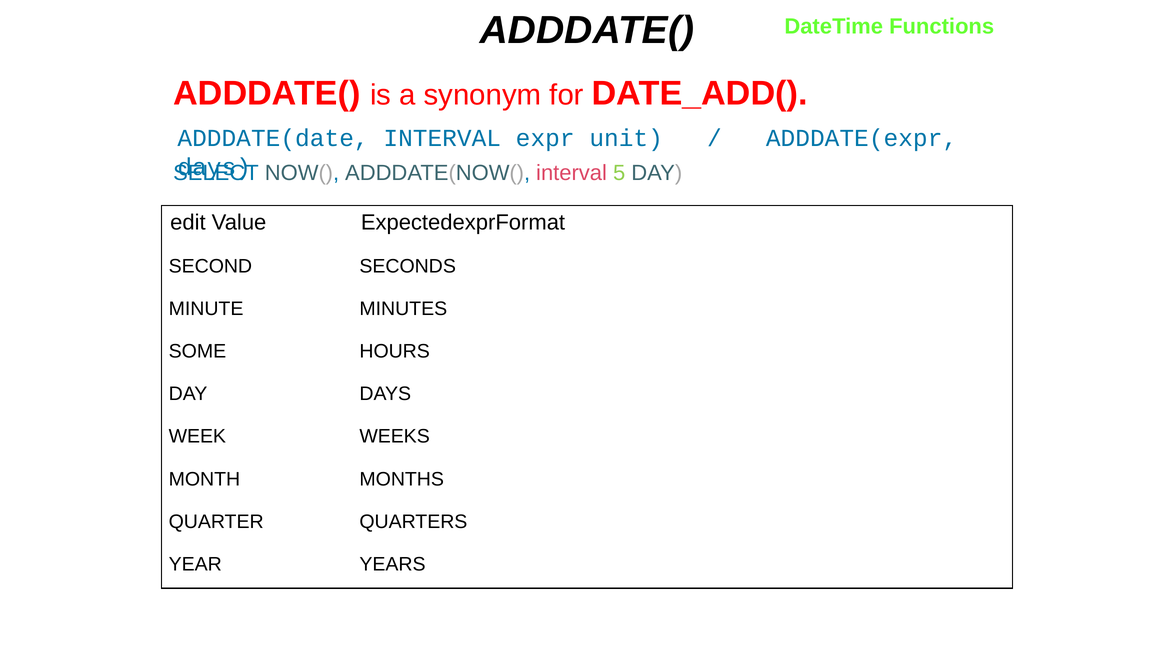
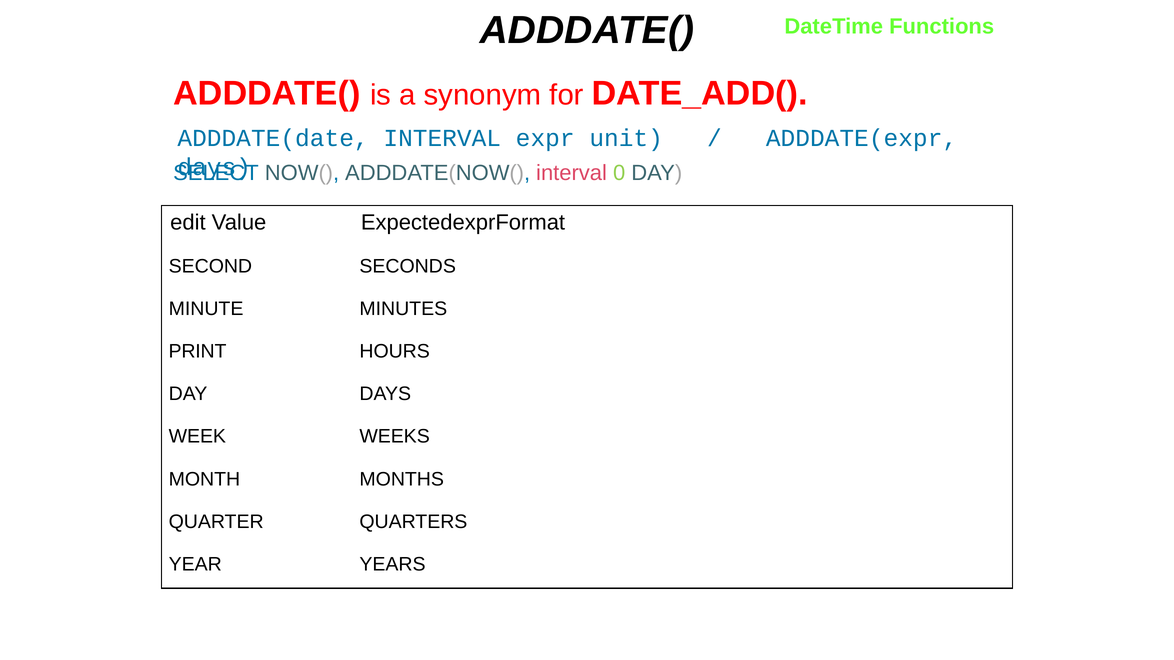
5: 5 -> 0 (619, 173)
SOME: SOME -> PRINT (198, 352)
